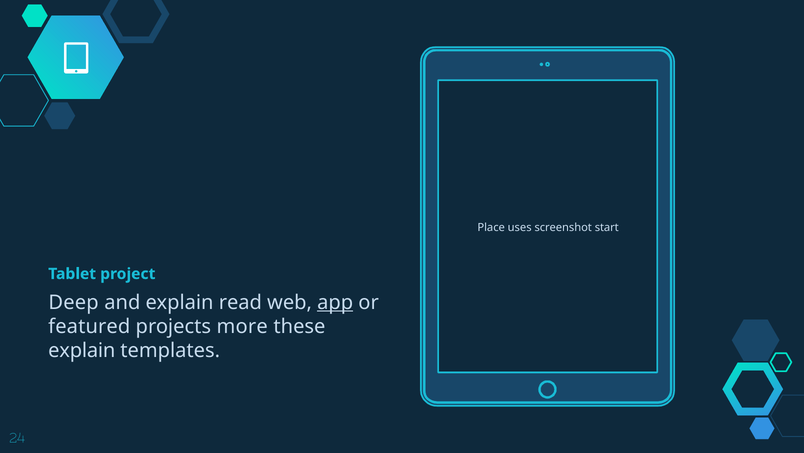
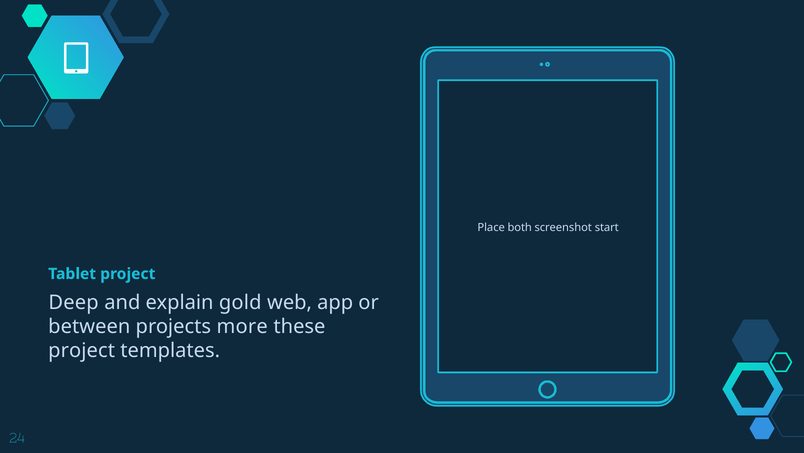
uses: uses -> both (520, 227)
read: read -> gold (240, 302)
app underline: present -> none (335, 302)
featured: featured -> between (89, 326)
explain: explain -> project (82, 350)
